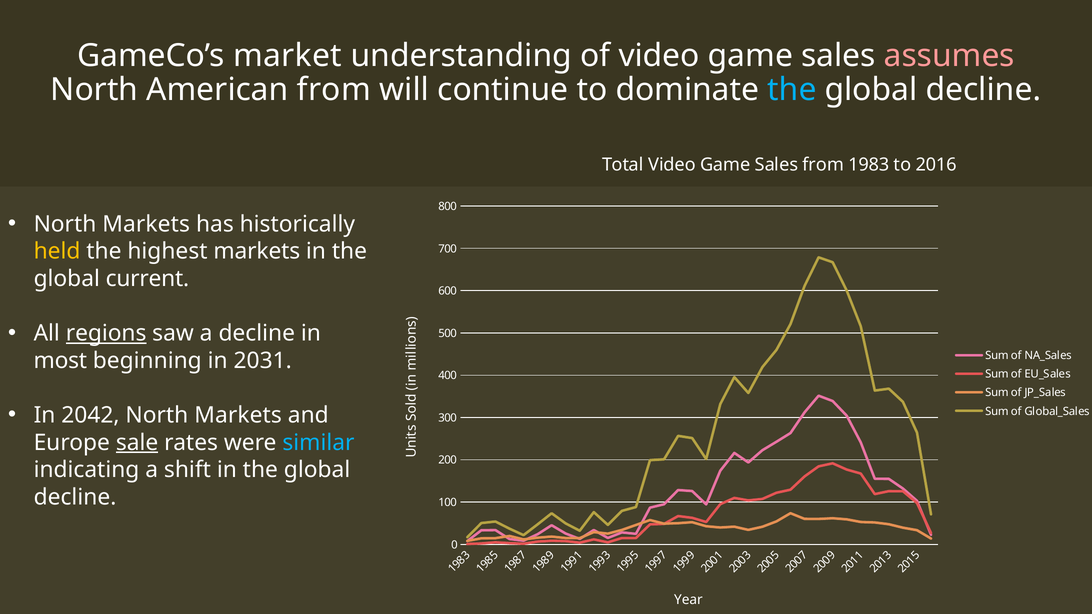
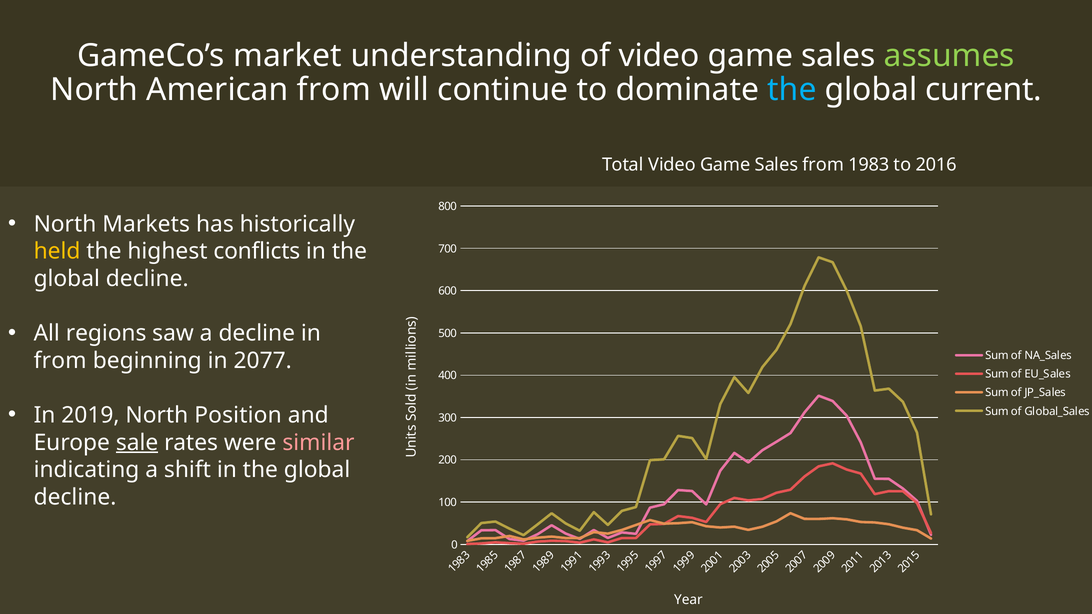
assumes colour: pink -> light green (949, 56)
decline: decline -> current (984, 90)
highest markets: markets -> conflicts (257, 252)
current: current -> decline (147, 279)
regions underline: present -> none (106, 333)
most: most -> from (60, 361)
2031: 2031 -> 2077 (263, 361)
2042: 2042 -> 2019 (90, 415)
Markets: Markets -> Position (238, 415)
similar colour: light blue -> pink (318, 443)
